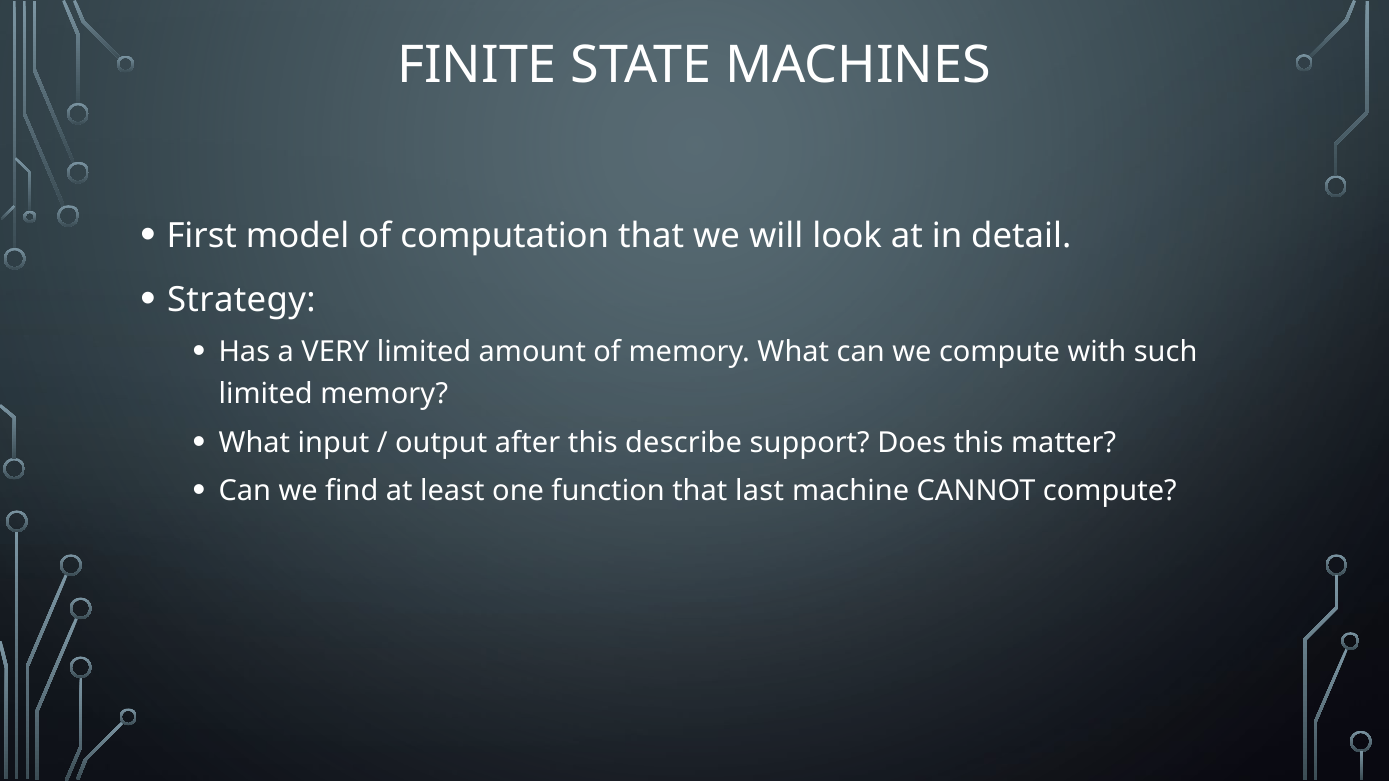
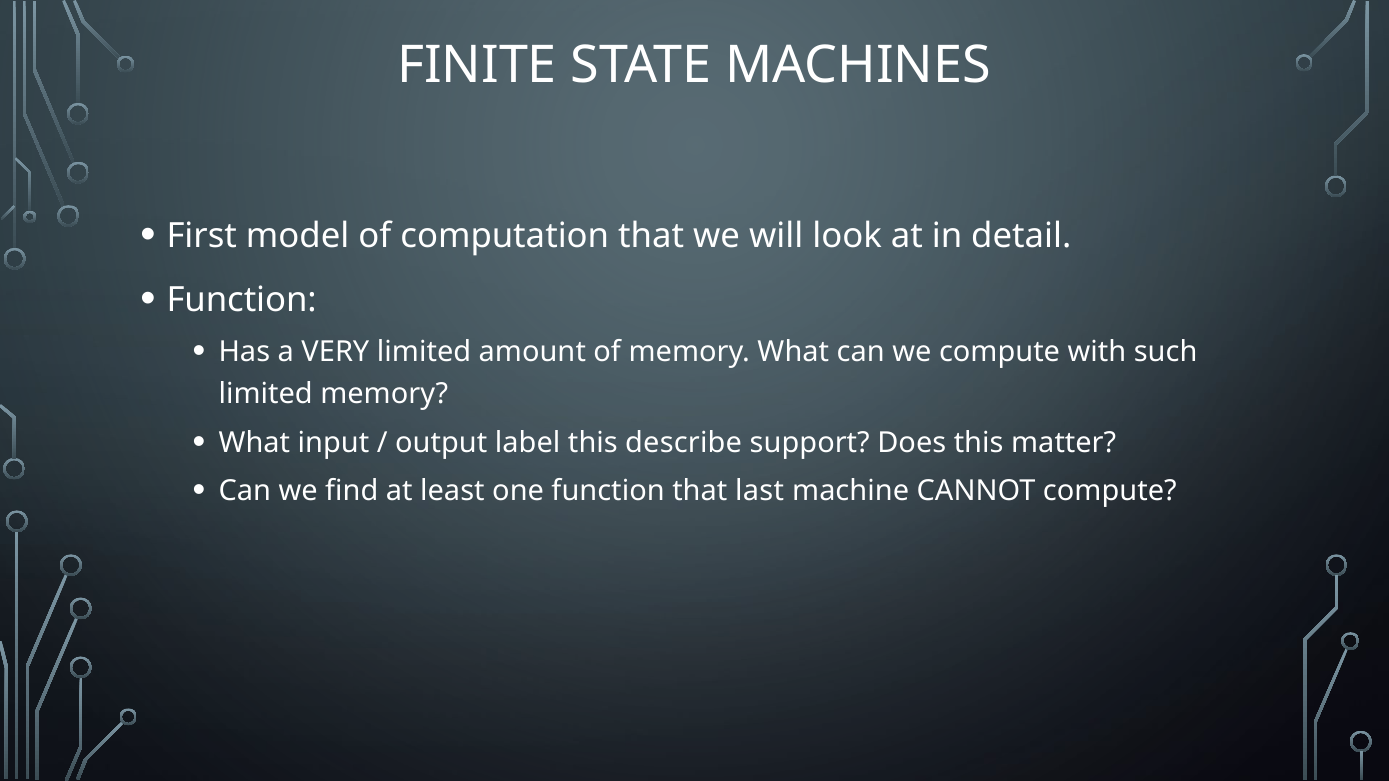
Strategy: Strategy -> Function (242, 300)
after: after -> label (528, 443)
